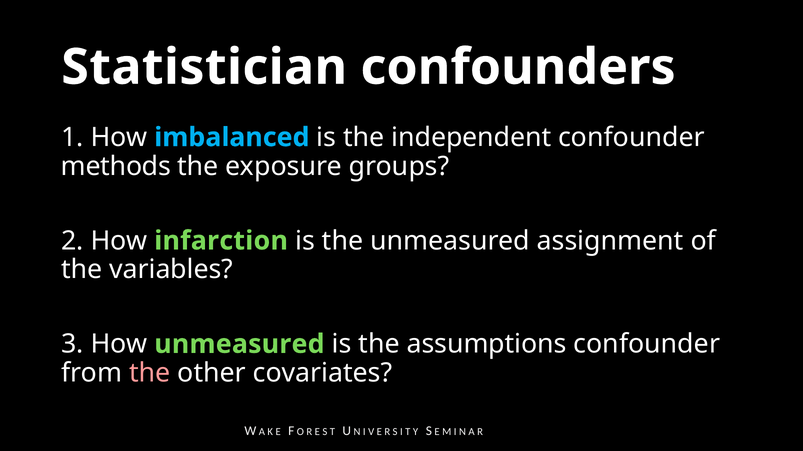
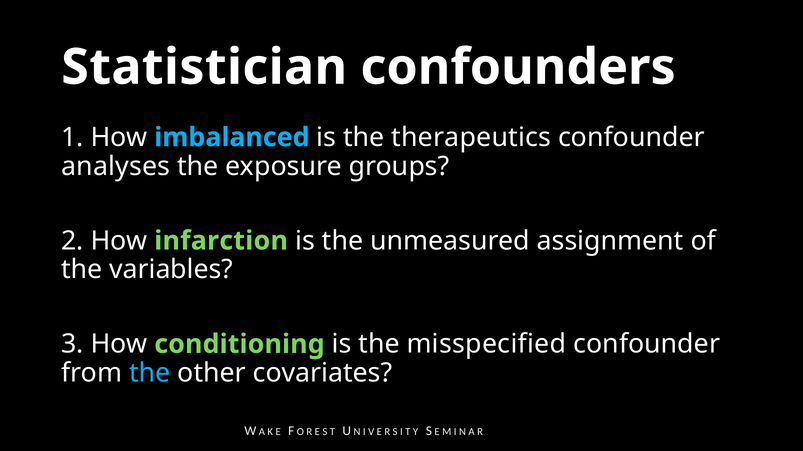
independent: independent -> therapeutics (471, 138)
methods: methods -> analyses (116, 166)
How unmeasured: unmeasured -> conditioning (239, 345)
assumptions: assumptions -> misspecified (486, 345)
the colour: pink -> light blue (150, 374)
